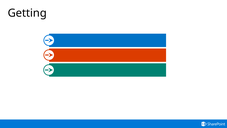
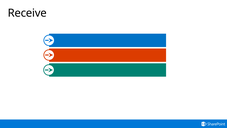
Getting: Getting -> Receive (27, 13)
